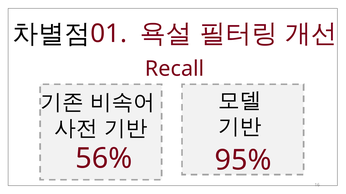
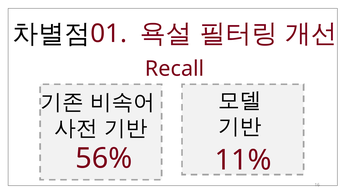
95%: 95% -> 11% (243, 161)
